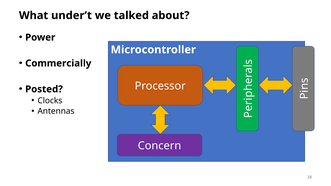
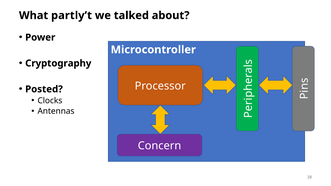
under’t: under’t -> partly’t (71, 15)
Commercially: Commercially -> Cryptography (58, 63)
